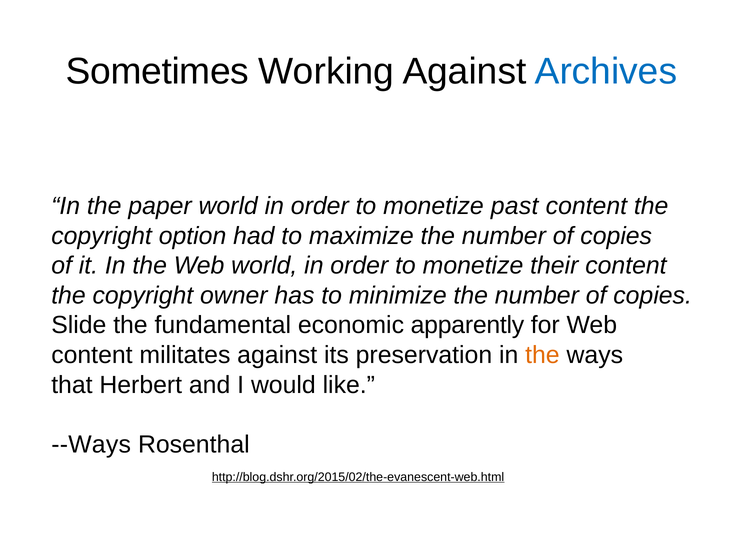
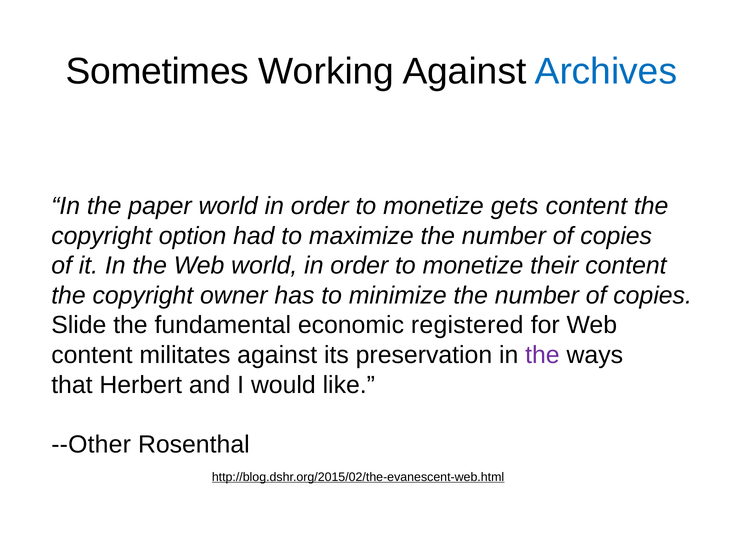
past: past -> gets (515, 206)
apparently: apparently -> registered (467, 325)
the colour: orange -> purple (542, 355)
--Ways: --Ways -> --Other (91, 444)
